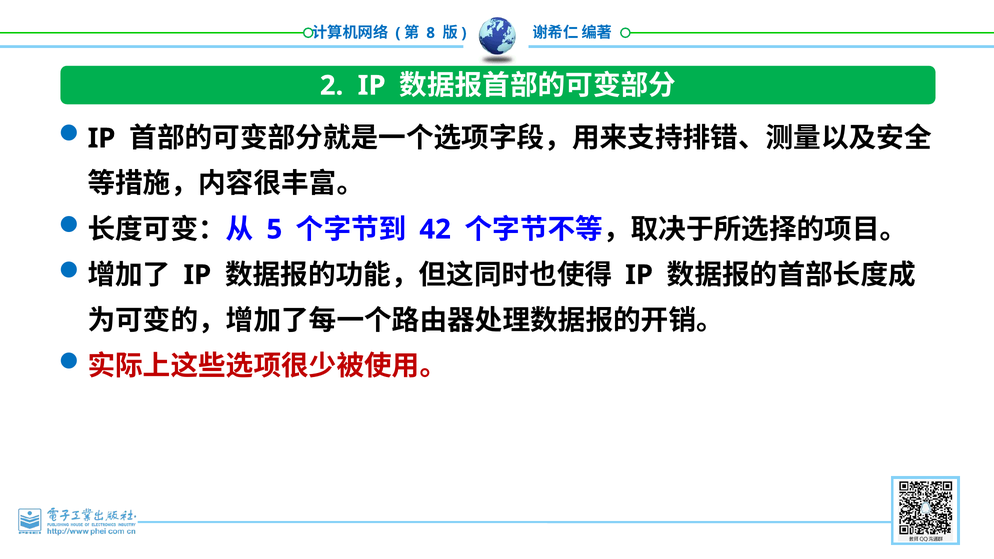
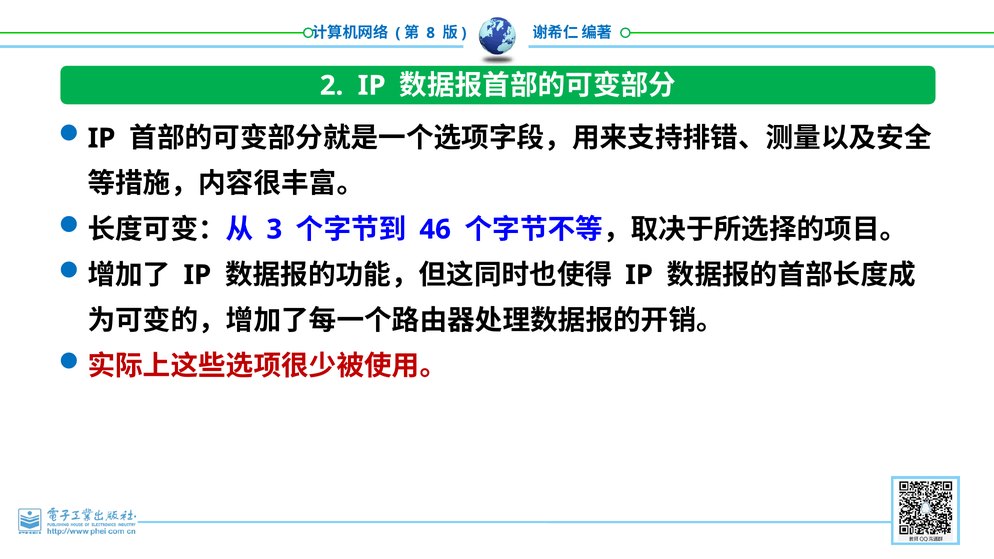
5: 5 -> 3 (274, 229)
42: 42 -> 46 (435, 229)
